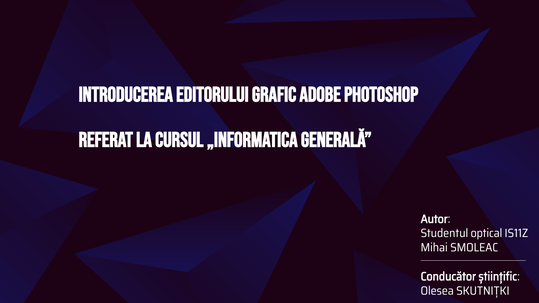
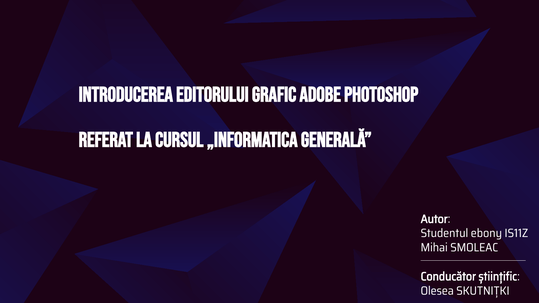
optical: optical -> ebony (486, 234)
